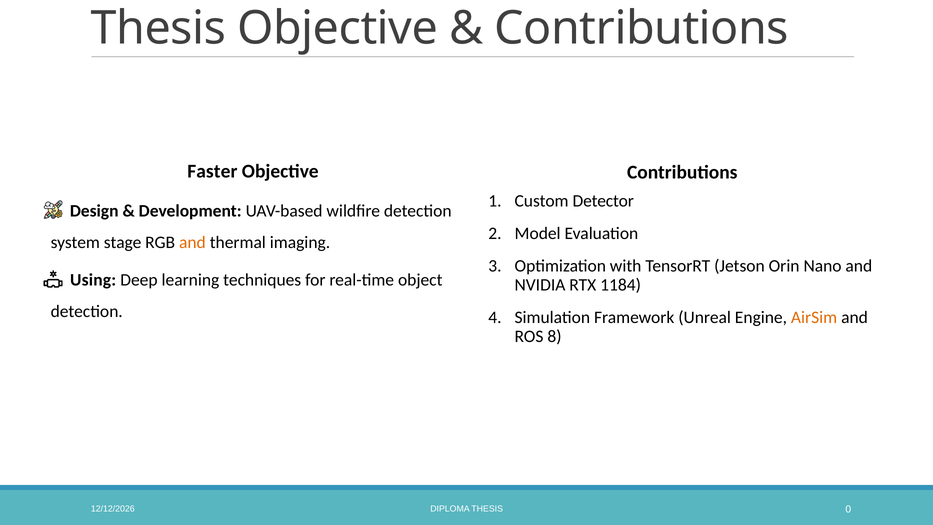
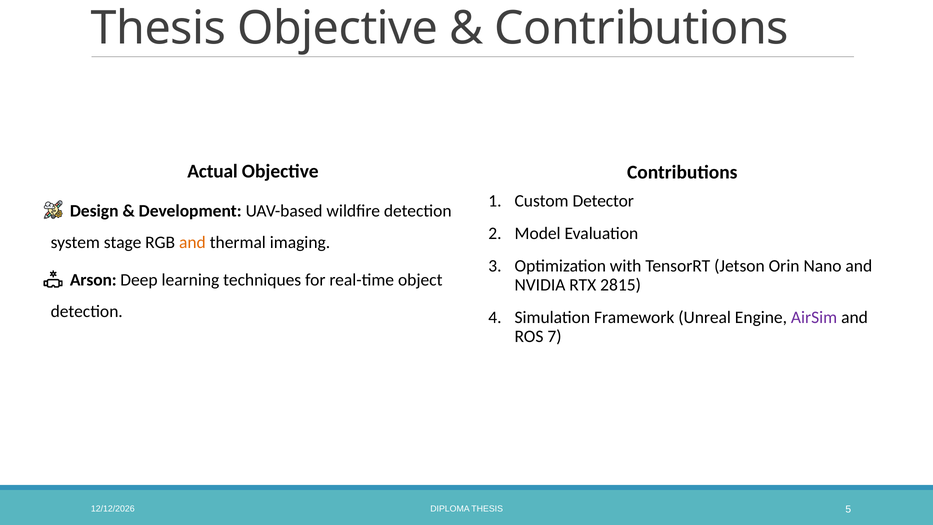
Faster: Faster -> Actual (213, 171)
Using: Using -> Arson (93, 280)
1184: 1184 -> 2815 (621, 285)
AirSim colour: orange -> purple (814, 317)
8: 8 -> 7 (555, 336)
0: 0 -> 5 (848, 509)
